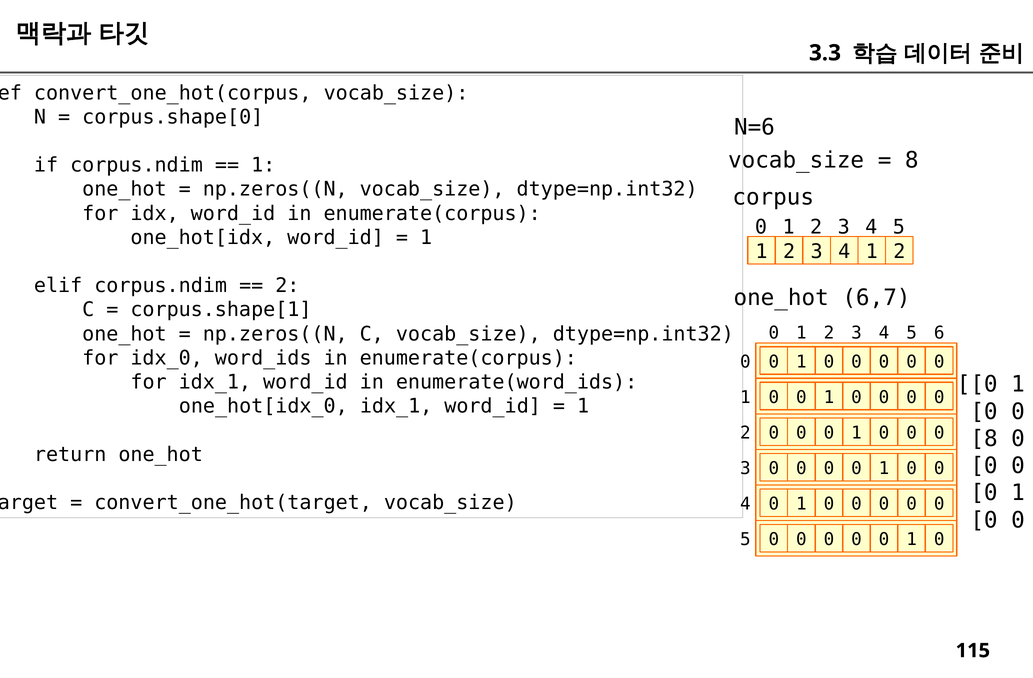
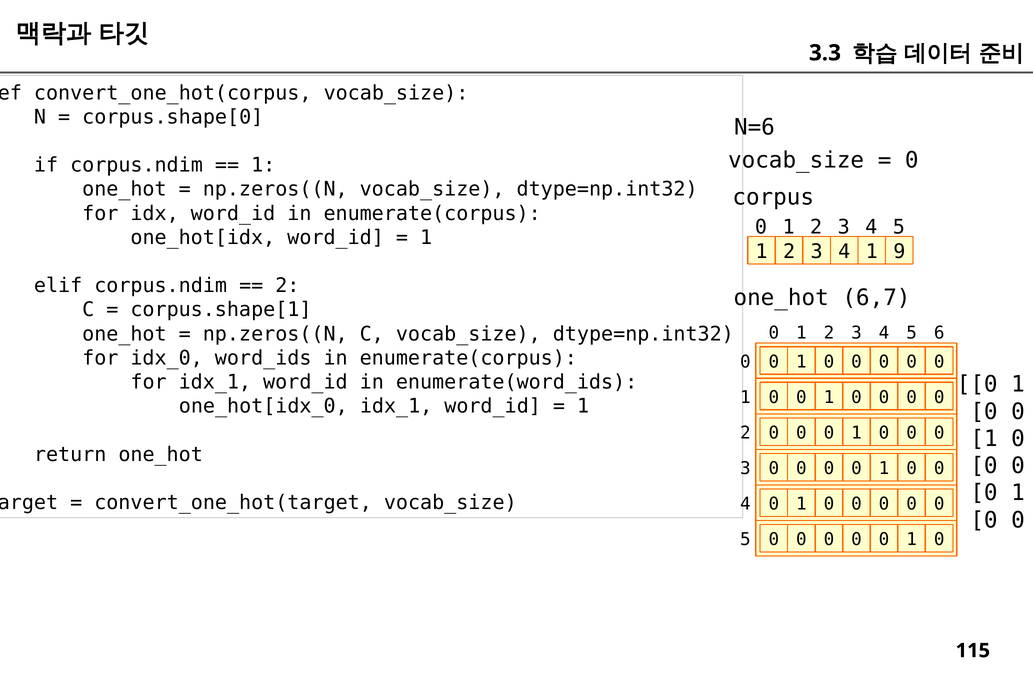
8: 8 -> 0 (912, 160)
4 1 2: 2 -> 9 (899, 252)
8: 8 -> 1 (984, 439)
